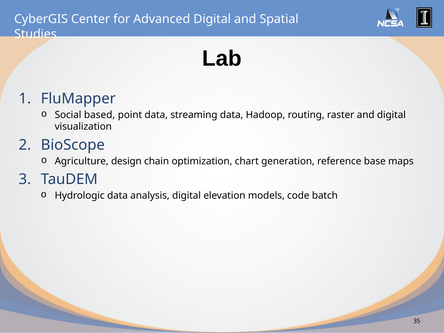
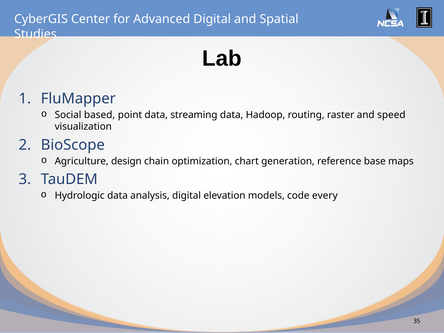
and digital: digital -> speed (391, 115)
batch: batch -> every (325, 196)
